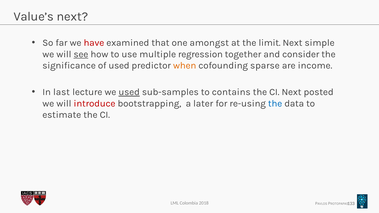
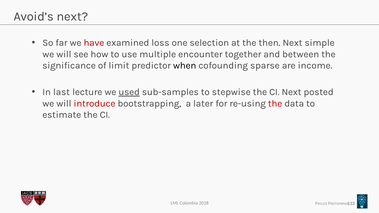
Value’s: Value’s -> Avoid’s (34, 17)
that: that -> loss (160, 43)
amongst: amongst -> selection (209, 43)
limit: limit -> then (269, 43)
see underline: present -> none (81, 54)
regression: regression -> encounter (200, 54)
consider: consider -> between (301, 54)
of used: used -> limit (119, 66)
when colour: orange -> black (185, 66)
contains: contains -> stepwise (231, 92)
the colour: blue -> red (275, 103)
